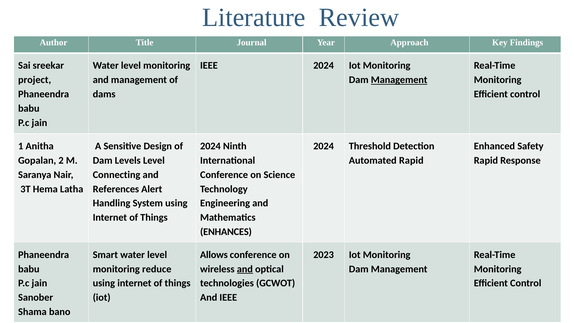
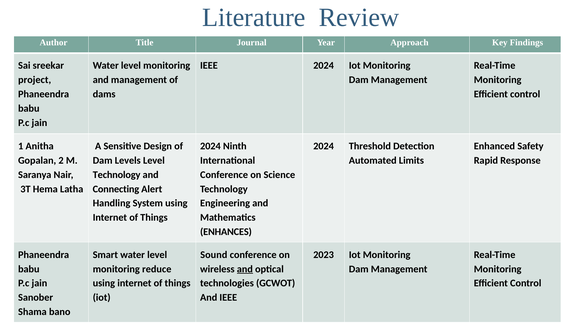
Management underline: present -> none (399, 80)
Automated Rapid: Rapid -> Limits (411, 160)
Connecting: Connecting -> Technology (117, 175)
References: References -> Connecting (116, 189)
Allows: Allows -> Sound (214, 255)
